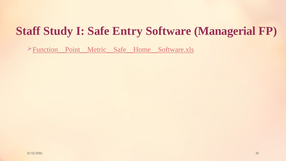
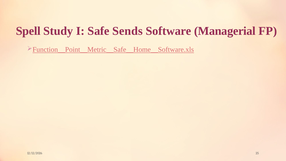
Staff: Staff -> Spell (28, 31)
Entry: Entry -> Sends (128, 31)
